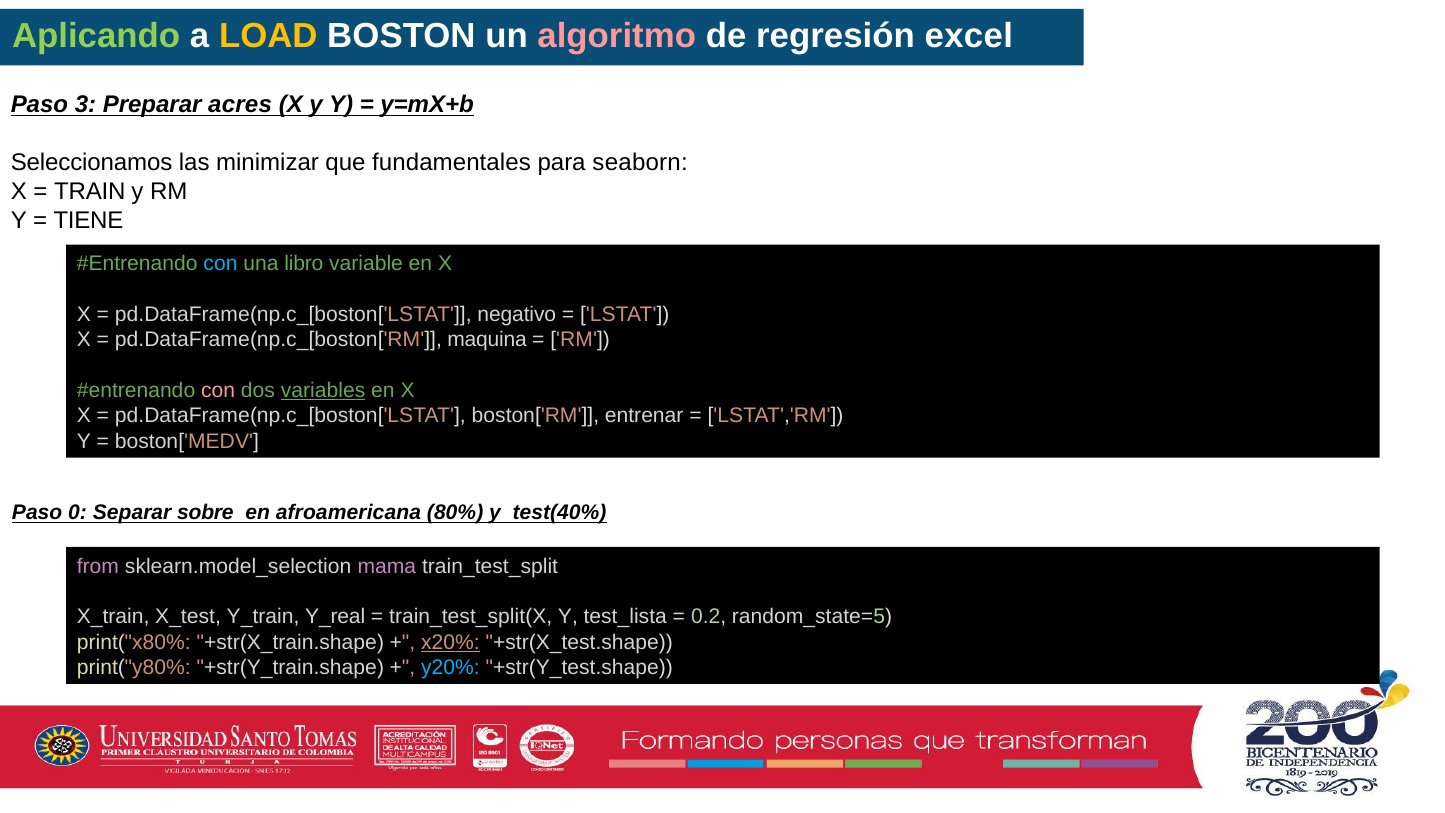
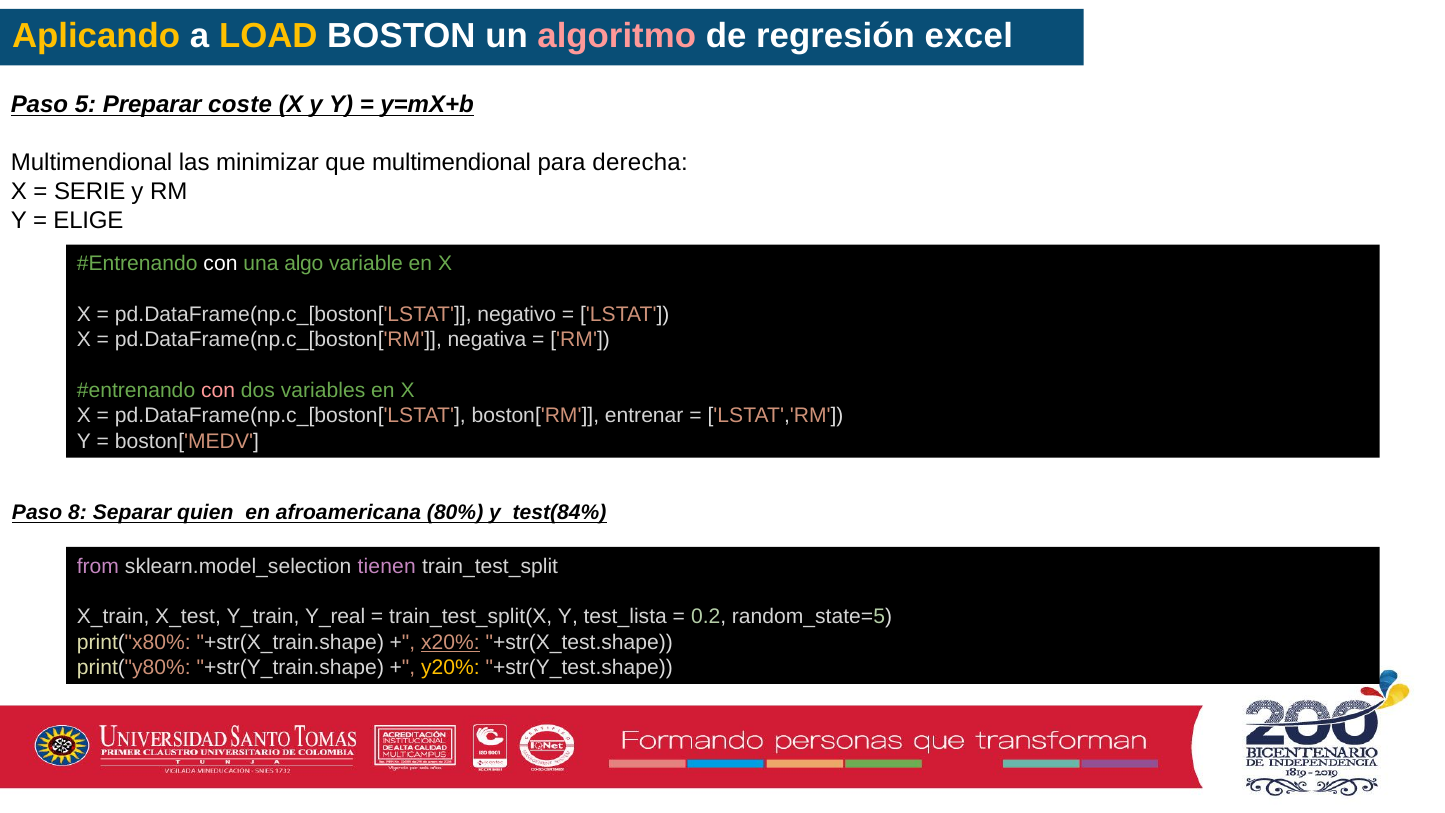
Aplicando colour: light green -> yellow (96, 36)
3: 3 -> 5 (85, 105)
acres: acres -> coste (240, 105)
Seleccionamos: Seleccionamos -> Multimendional (92, 162)
que fundamentales: fundamentales -> multimendional (452, 162)
seaborn: seaborn -> derecha (640, 162)
TRAIN: TRAIN -> SERIE (90, 191)
TIENE: TIENE -> ELIGE (88, 220)
con colour: light blue -> white (220, 264)
libro: libro -> algo (304, 264)
maquina: maquina -> negativa (487, 340)
variables underline: present -> none (323, 390)
0: 0 -> 8 (78, 513)
sobre: sobre -> quien (205, 513)
test(40%: test(40% -> test(84% (560, 513)
mama: mama -> tienen (387, 566)
y20% colour: light blue -> yellow (450, 667)
